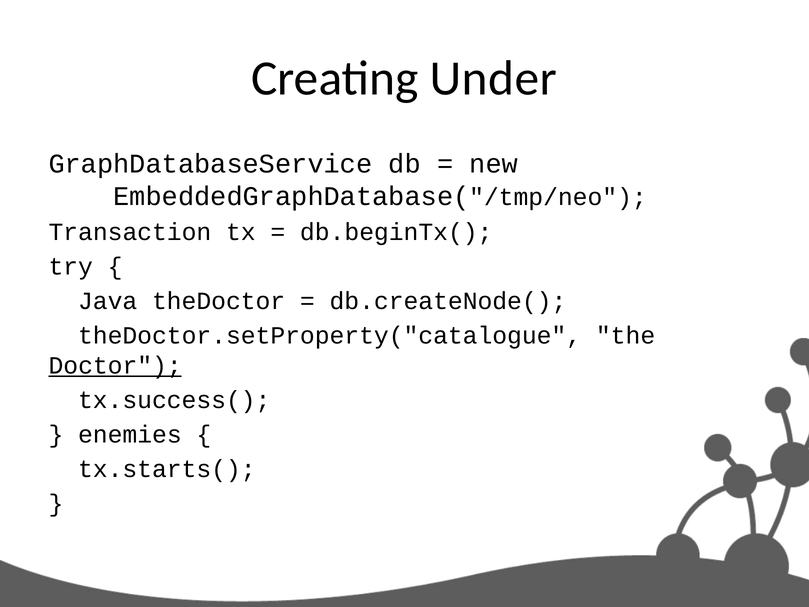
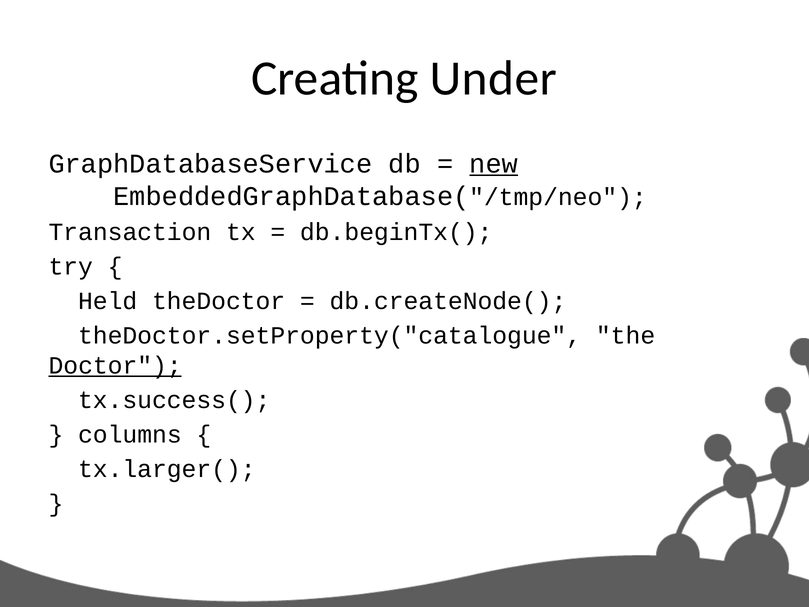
new underline: none -> present (494, 164)
Java: Java -> Held (108, 301)
enemies: enemies -> columns (130, 434)
tx.starts(: tx.starts( -> tx.larger( (167, 469)
